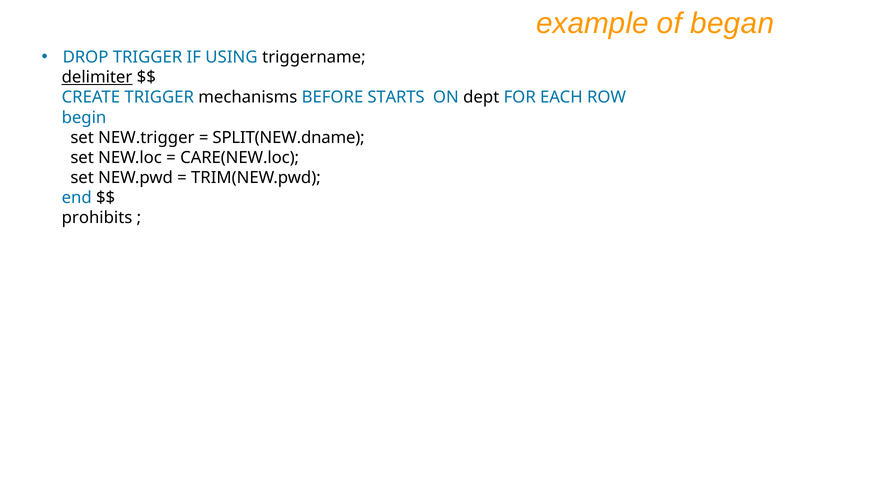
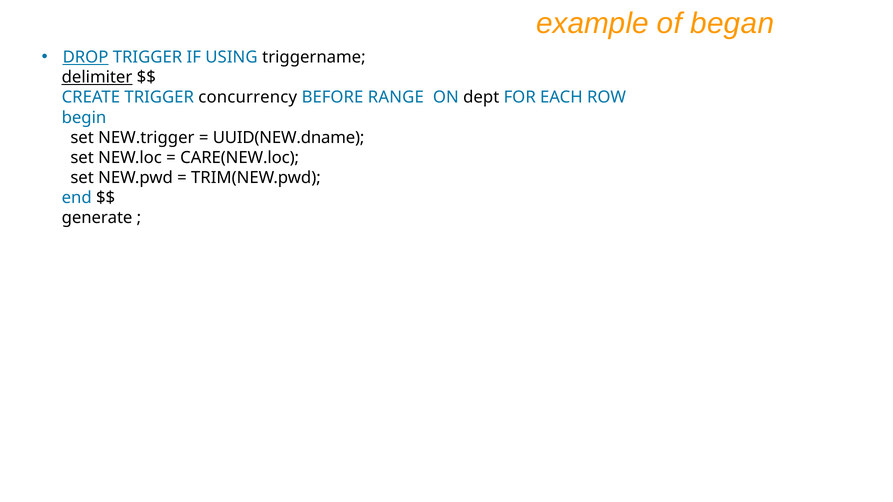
DROP underline: none -> present (86, 57)
mechanisms: mechanisms -> concurrency (248, 97)
STARTS: STARTS -> RANGE (396, 97)
SPLIT(NEW.dname: SPLIT(NEW.dname -> UUID(NEW.dname (289, 138)
prohibits: prohibits -> generate (97, 218)
